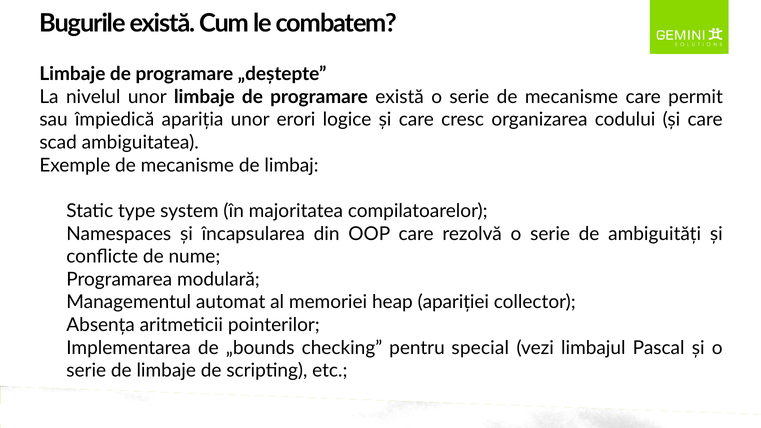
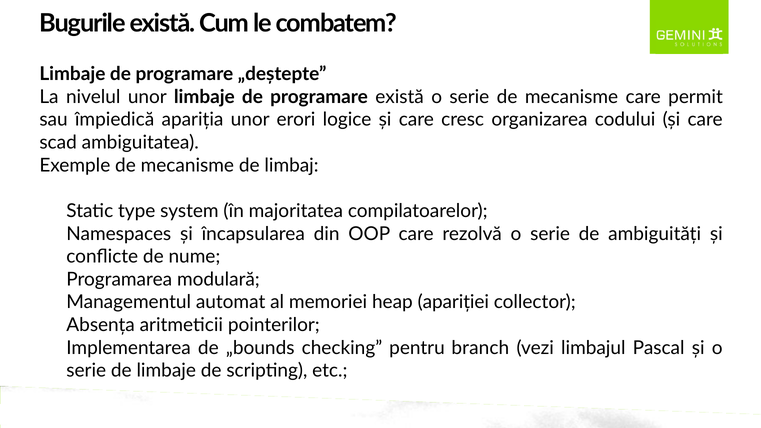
special: special -> branch (480, 348)
